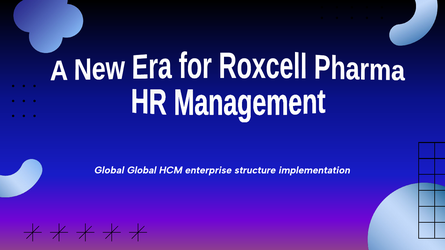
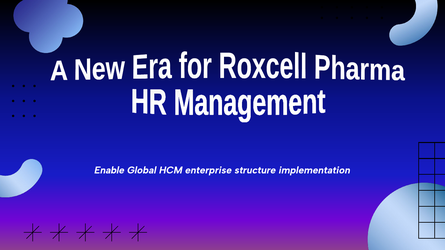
Global: Global -> Enable (109, 170)
